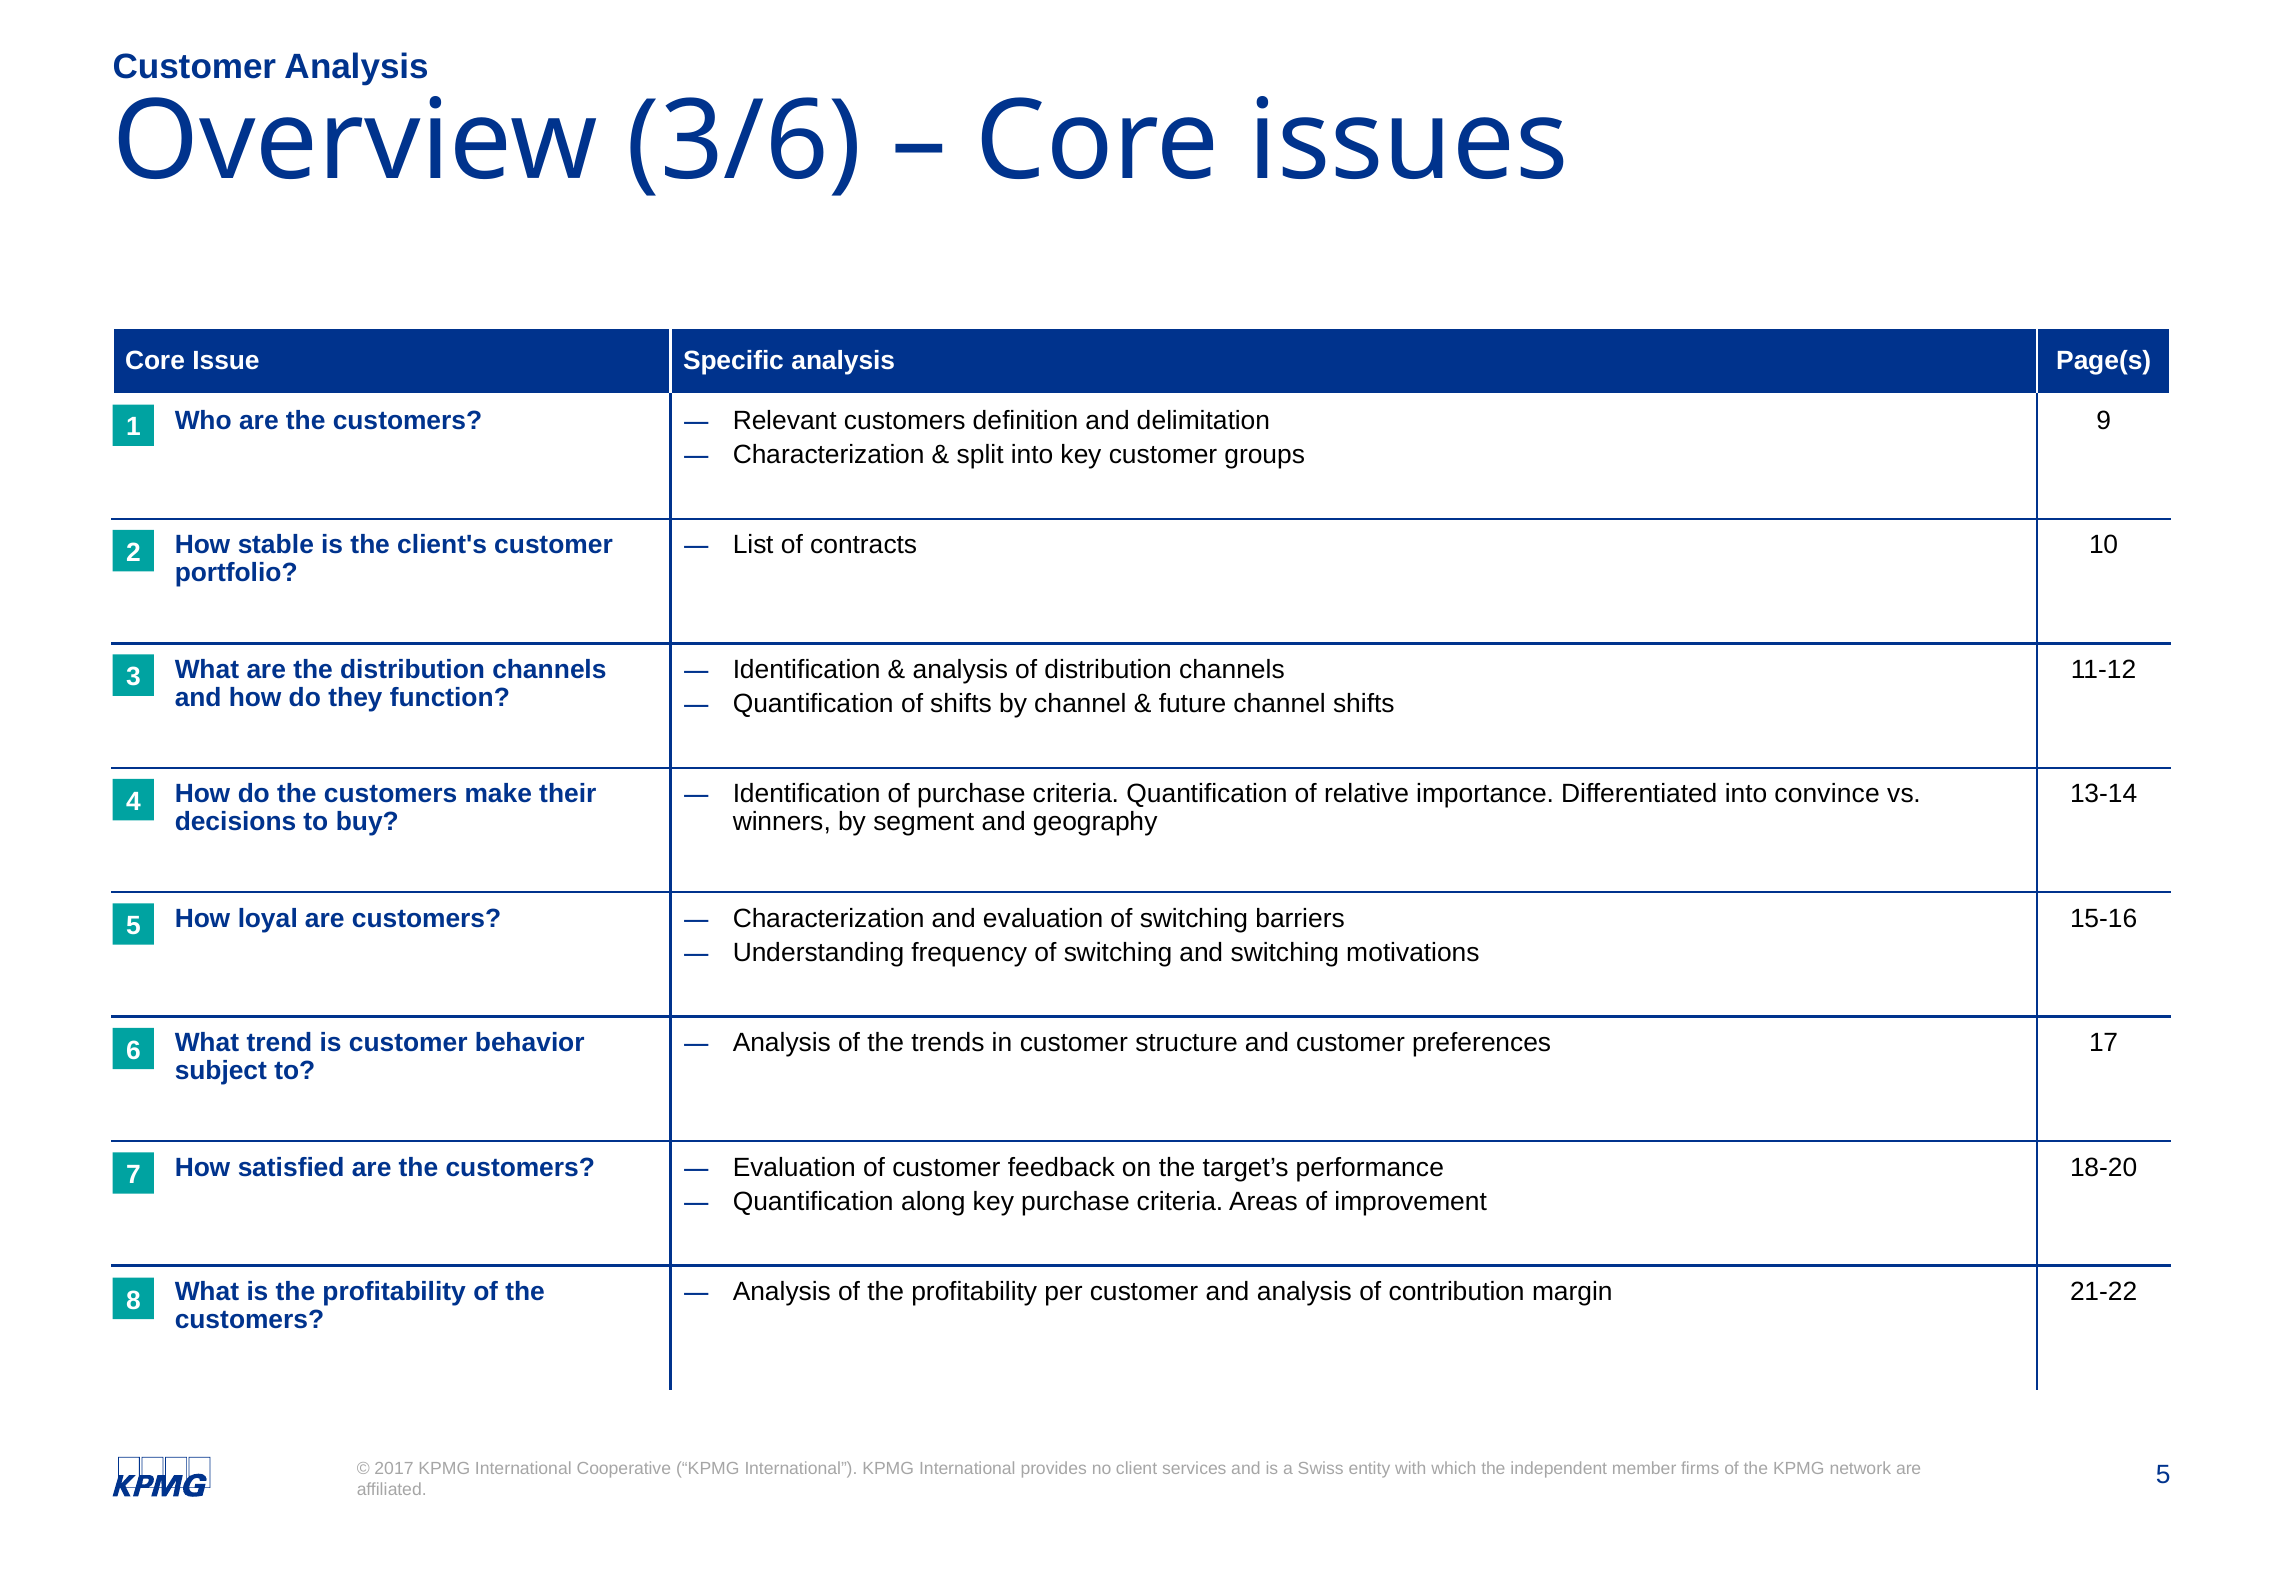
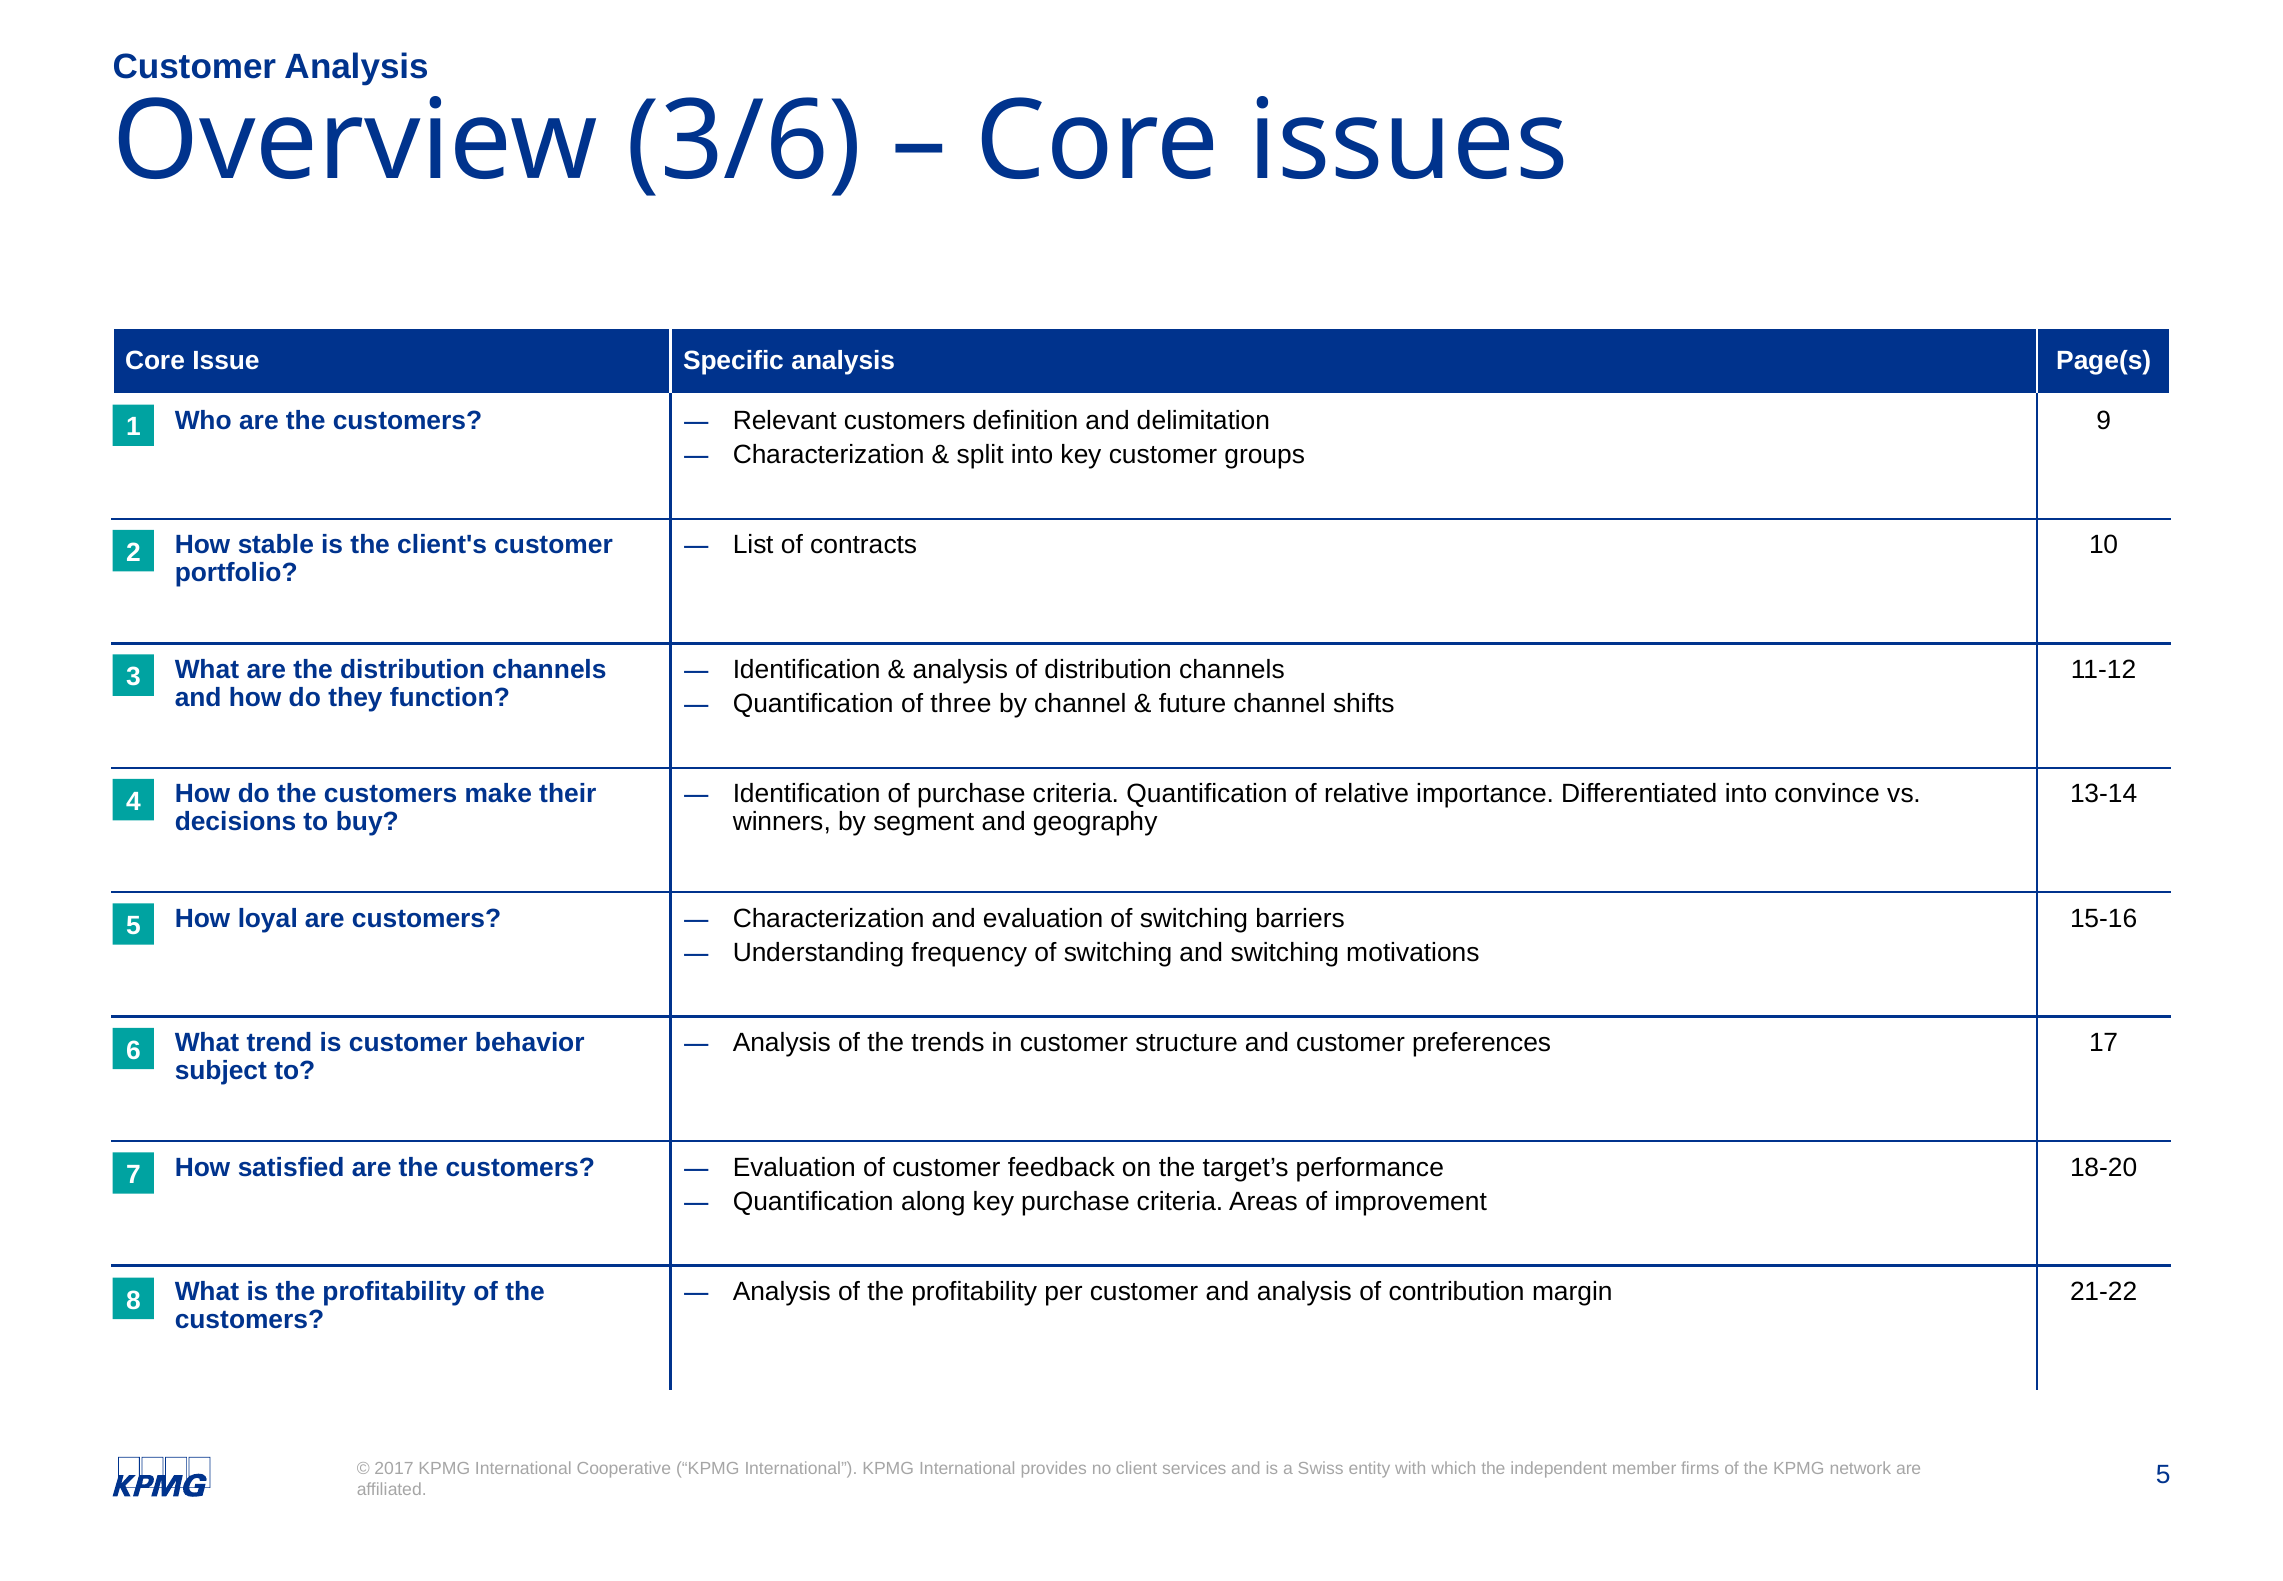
of shifts: shifts -> three (961, 703)
